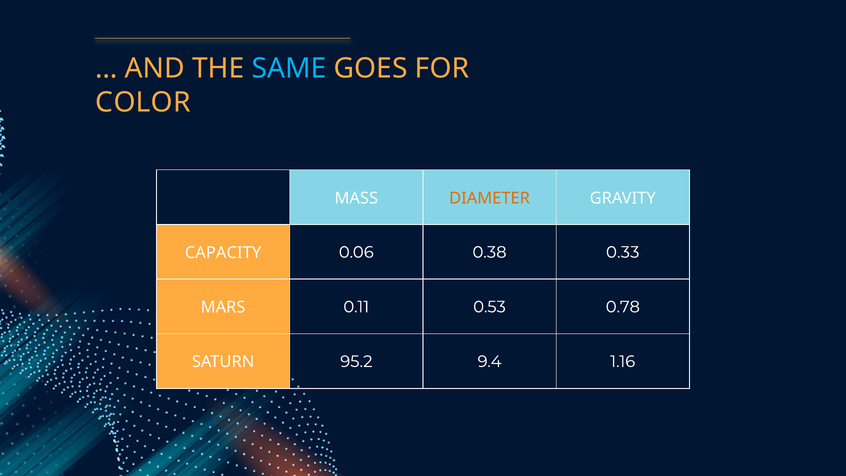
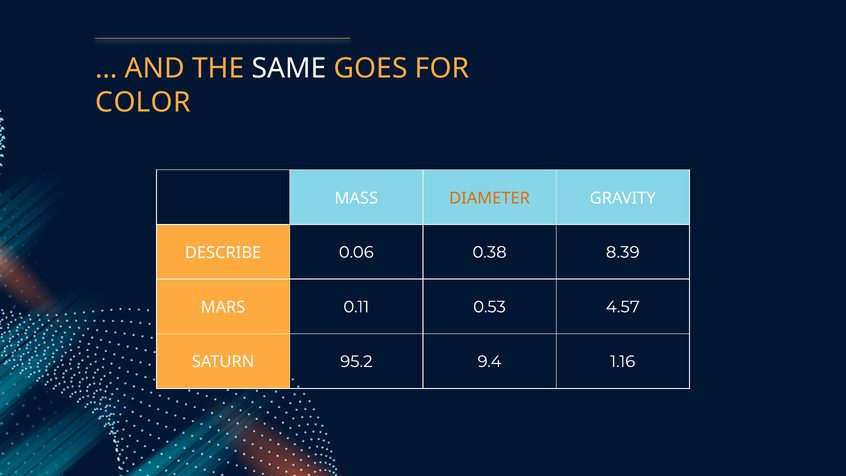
SAME colour: light blue -> white (289, 69)
CAPACITY: CAPACITY -> DESCRIBE (223, 253)
0.33: 0.33 -> 8.39 (623, 252)
0.78: 0.78 -> 4.57 (623, 307)
